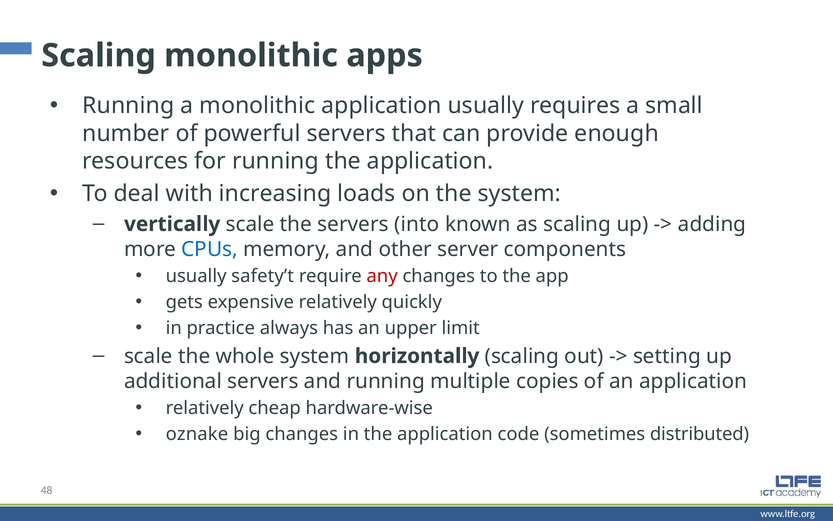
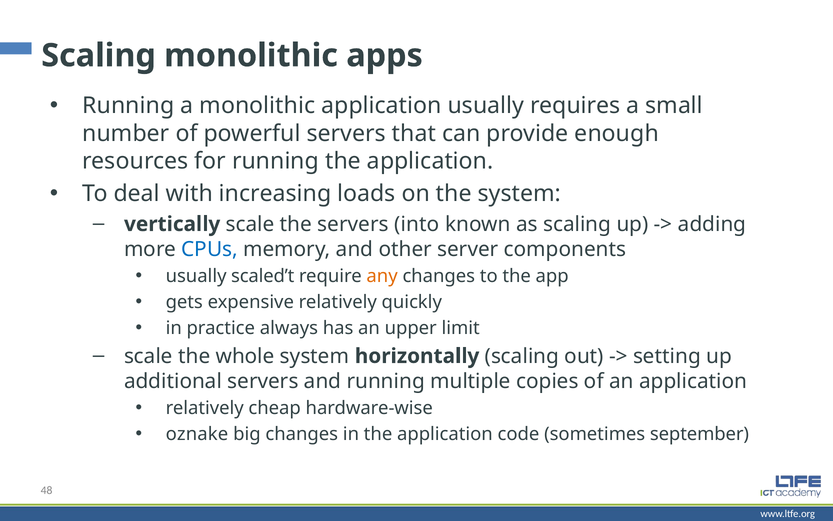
safety’t: safety’t -> scaled’t (263, 276)
any colour: red -> orange (382, 276)
distributed: distributed -> september (699, 434)
